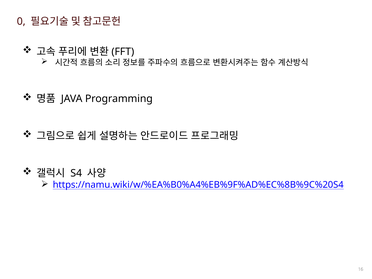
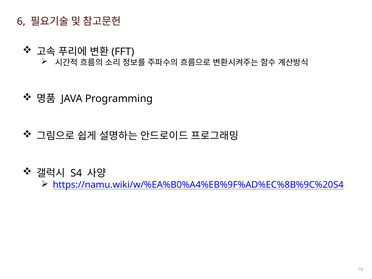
0: 0 -> 6 (21, 22)
